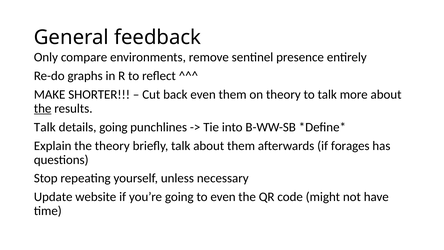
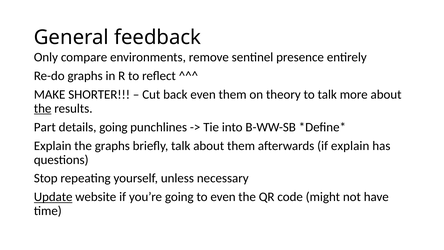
Talk: Talk -> Part (45, 127)
the theory: theory -> graphs (112, 146)
if forages: forages -> explain (350, 146)
Update underline: none -> present (53, 197)
